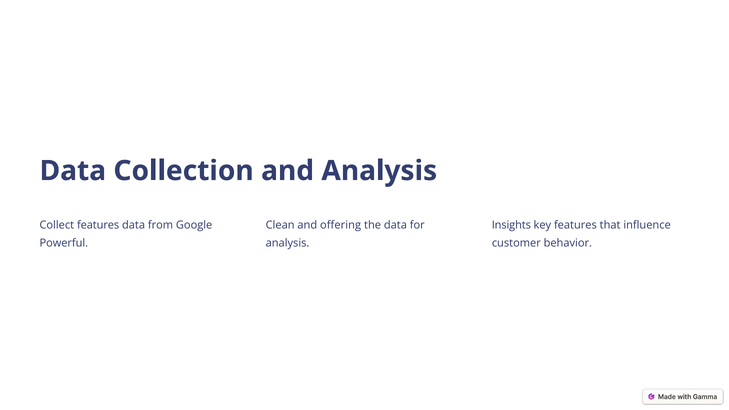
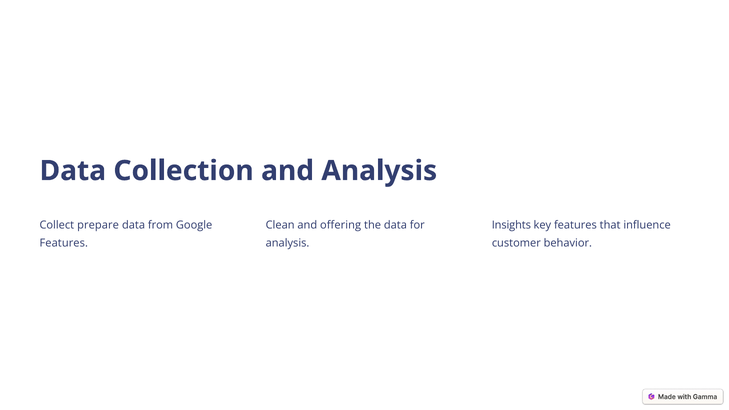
Collect features: features -> prepare (98, 225)
Powerful: Powerful -> Features (64, 243)
